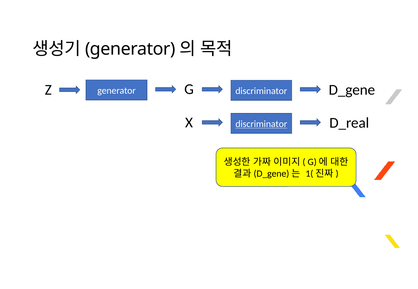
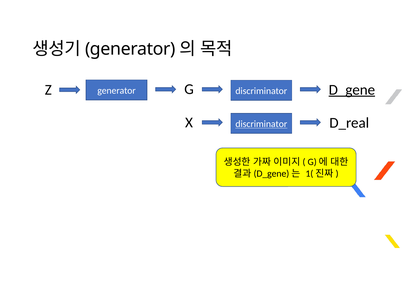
D_gene underline: none -> present (352, 90)
